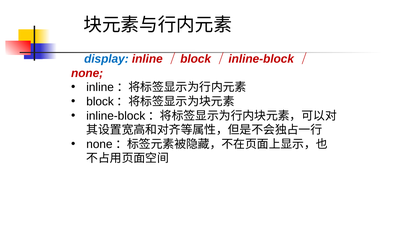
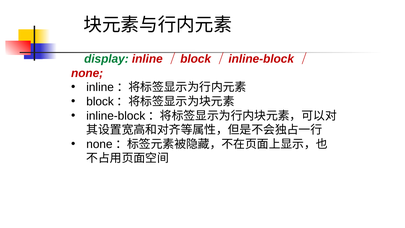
display colour: blue -> green (106, 59)
